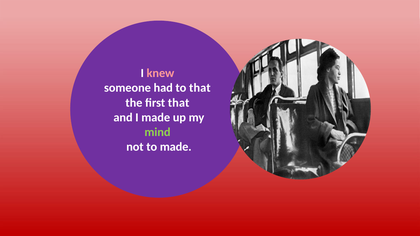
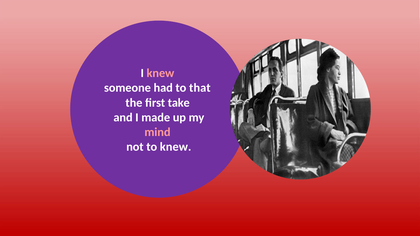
first that: that -> take (179, 103)
mind colour: light green -> pink (157, 132)
to made: made -> knew (176, 147)
